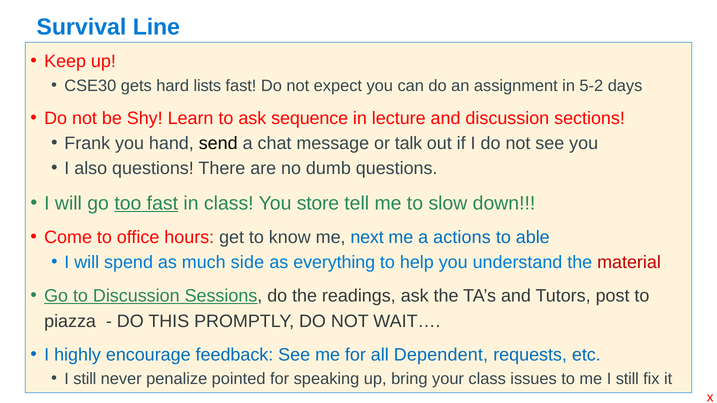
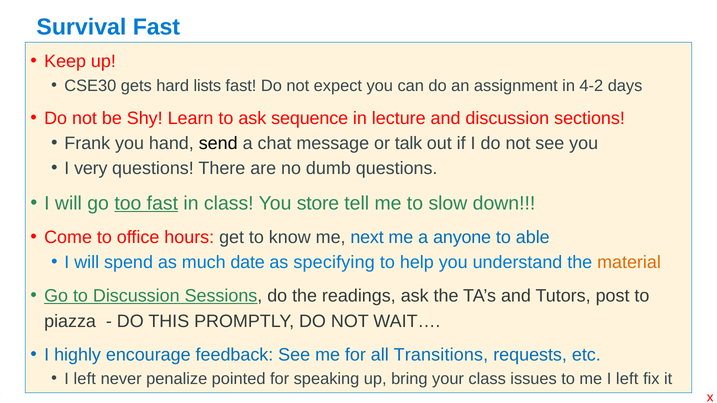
Survival Line: Line -> Fast (156, 27)
5-2: 5-2 -> 4-2 (591, 86)
also: also -> very (91, 169)
actions: actions -> anyone (462, 237)
side: side -> date (248, 263)
everything: everything -> specifying (334, 263)
material colour: red -> orange (629, 263)
Dependent: Dependent -> Transitions (441, 355)
still: still -> left (85, 379)
me I still: still -> left (627, 379)
